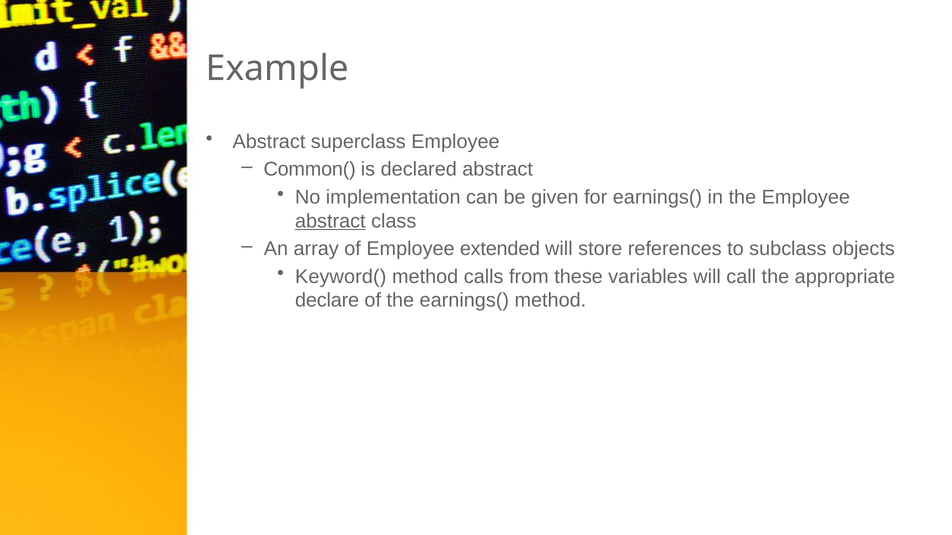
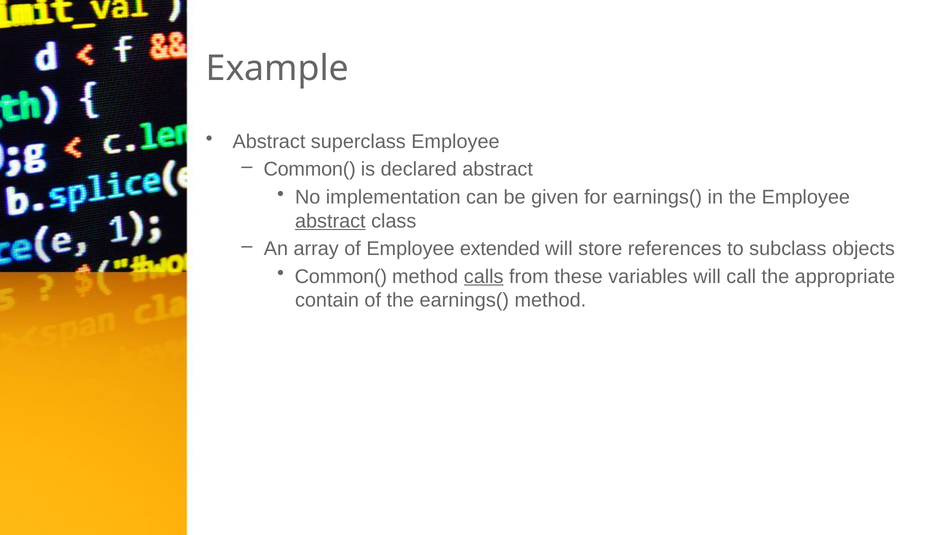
Keyword(: Keyword( -> Common( (341, 277)
calls underline: none -> present (484, 277)
declare: declare -> contain (327, 301)
